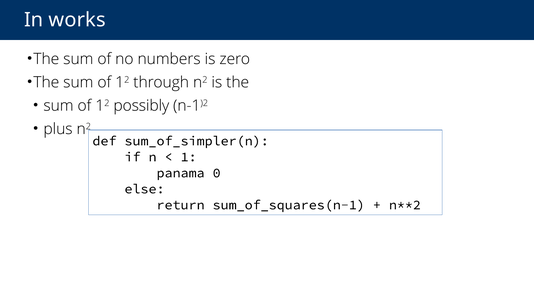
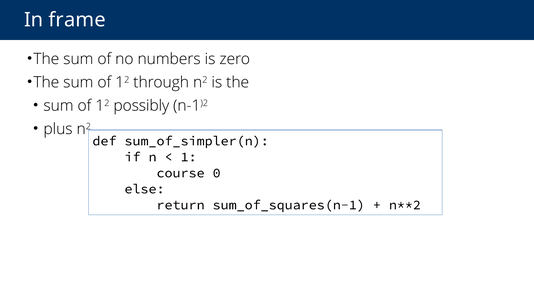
works: works -> frame (77, 20)
panama: panama -> course (181, 173)
